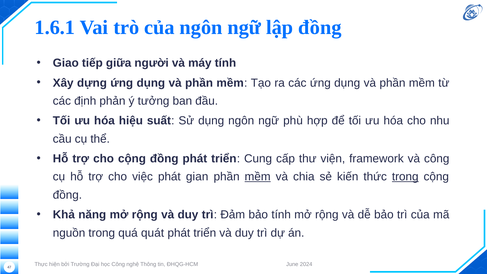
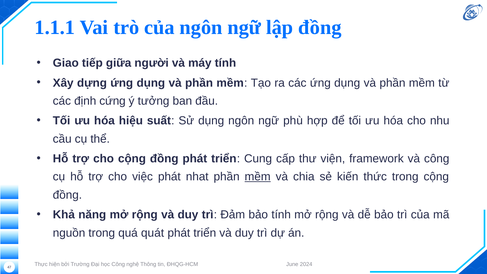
1.6.1: 1.6.1 -> 1.1.1 (55, 27)
phản: phản -> cứng (113, 101)
gian: gian -> nhat (197, 177)
trong underline: present -> none (405, 177)
